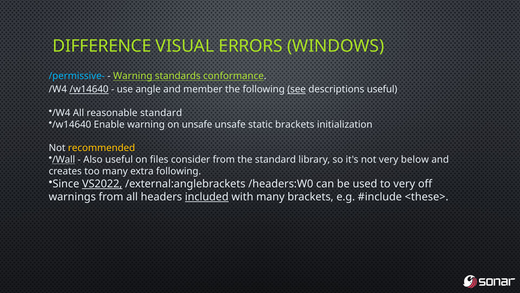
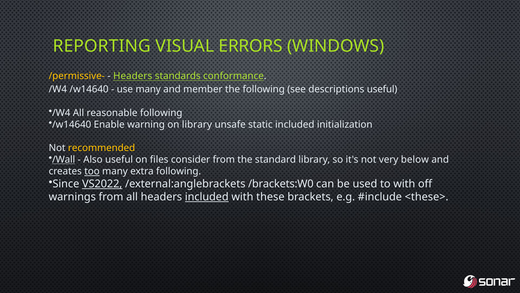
DIFFERENCE: DIFFERENCE -> REPORTING (102, 46)
/permissive- colour: light blue -> yellow (77, 76)
Warning: Warning -> Headers (133, 76)
/w14640 underline: present -> none (89, 89)
use angle: angle -> many (148, 89)
see underline: present -> none (297, 89)
reasonable standard: standard -> following (161, 113)
on unsafe: unsafe -> library (197, 124)
static brackets: brackets -> included (295, 124)
too underline: none -> present (92, 171)
/headers:W0: /headers:W0 -> /brackets:W0 (281, 184)
to very: very -> with (404, 184)
with many: many -> these (270, 197)
